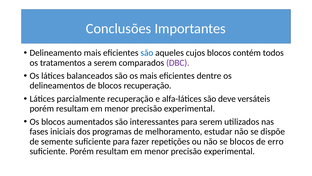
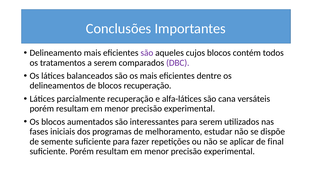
são colour: blue -> purple (147, 53)
deve: deve -> cana (227, 99)
se blocos: blocos -> aplicar (242, 141)
erro: erro -> final (276, 141)
